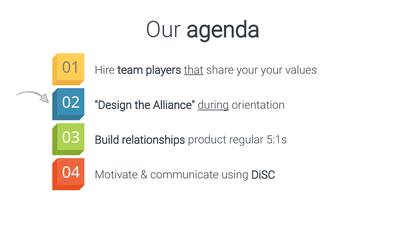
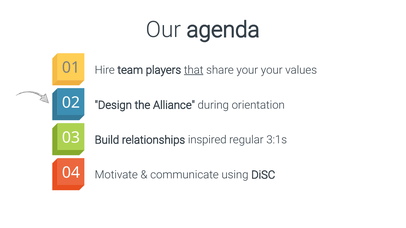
during underline: present -> none (213, 105)
product: product -> inspired (207, 140)
5:1s: 5:1s -> 3:1s (277, 140)
